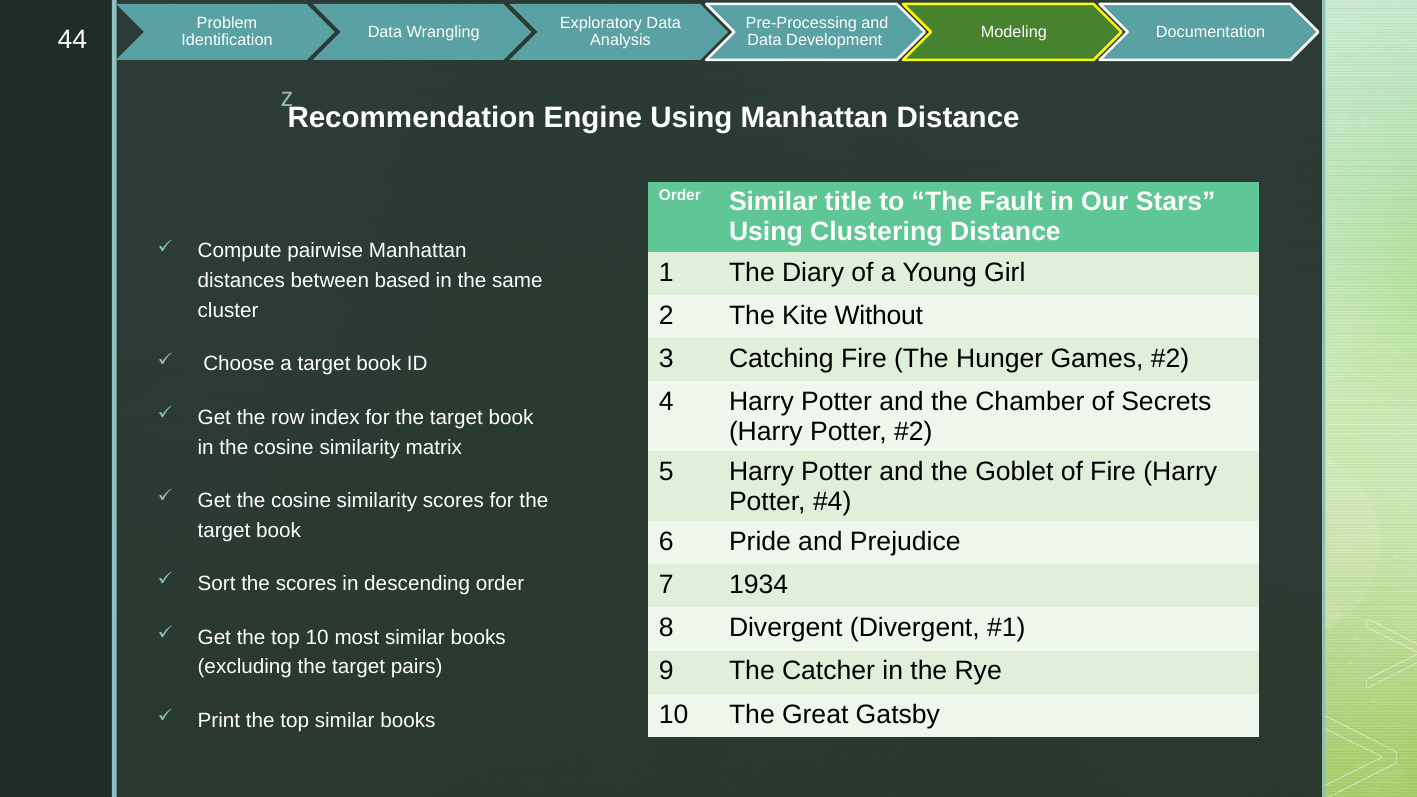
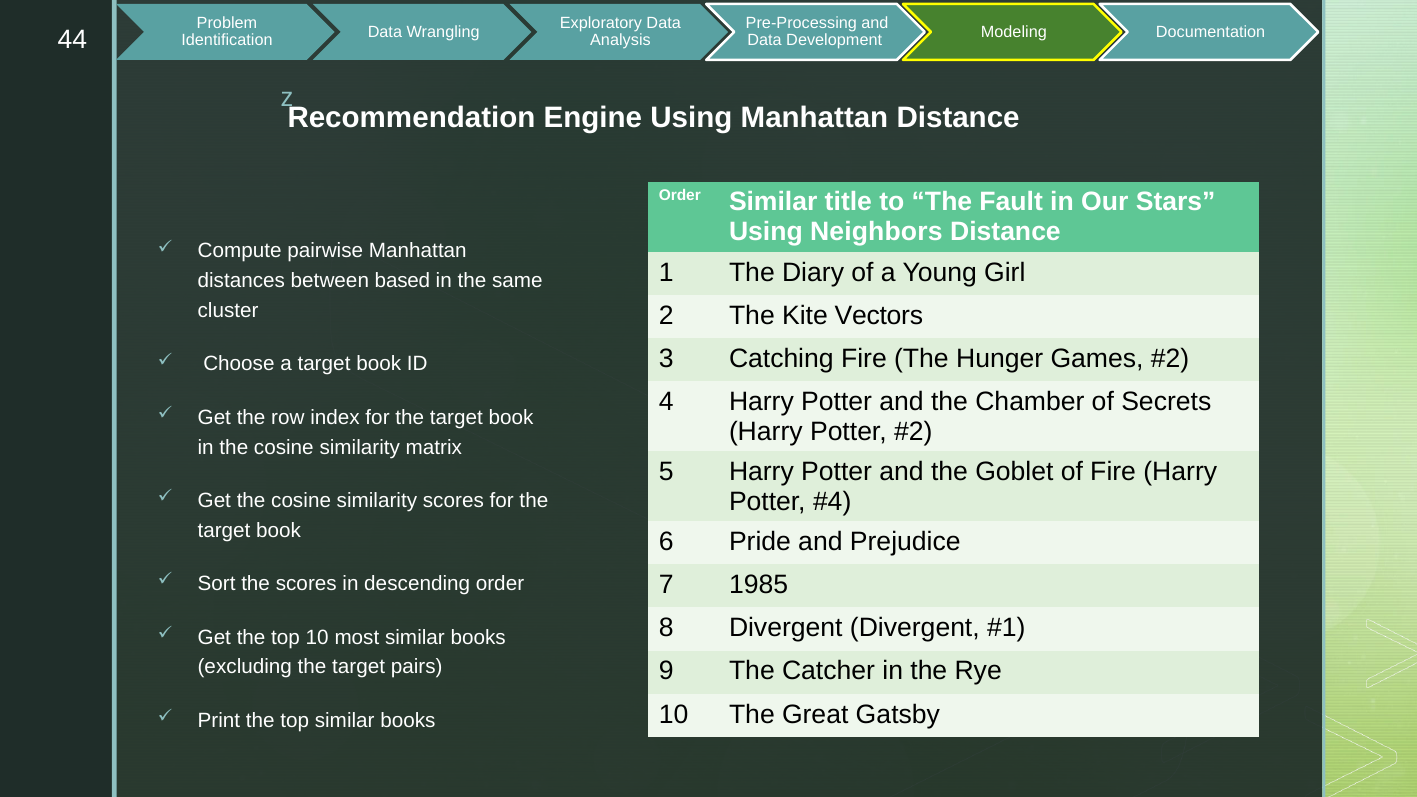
Clustering: Clustering -> Neighbors (876, 232)
Without: Without -> Vectors (879, 315)
1934: 1934 -> 1985 (759, 585)
